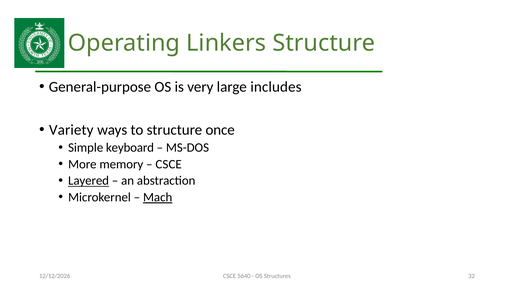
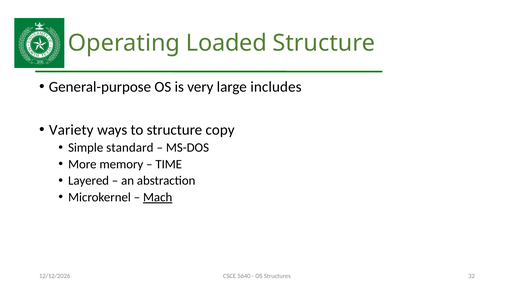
Linkers: Linkers -> Loaded (226, 43)
once: once -> copy (220, 130)
keyboard: keyboard -> standard (130, 148)
CSCE: CSCE -> TIME (169, 164)
Layered underline: present -> none (89, 181)
